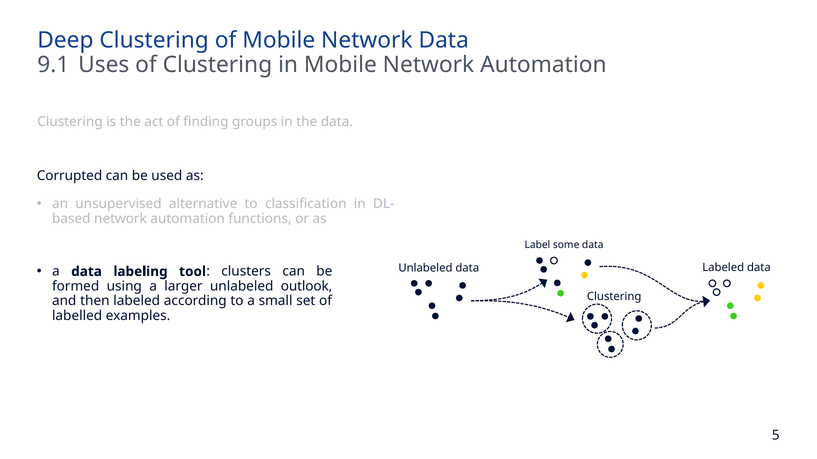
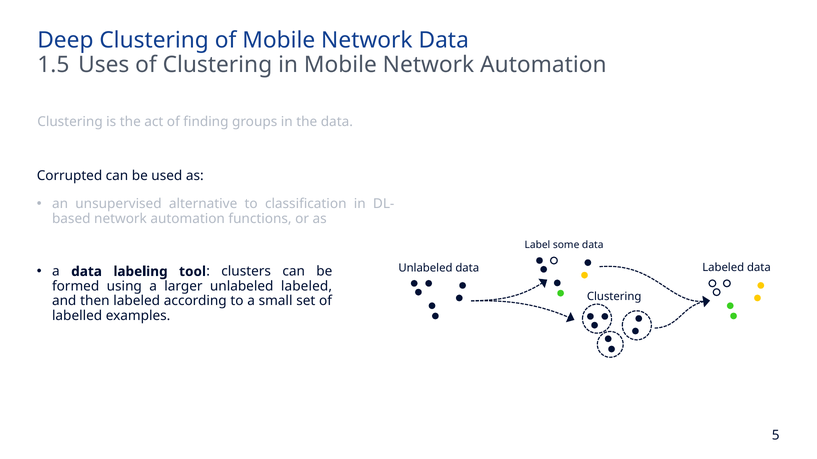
9.1: 9.1 -> 1.5 (53, 65)
unlabeled outlook: outlook -> labeled (306, 287)
